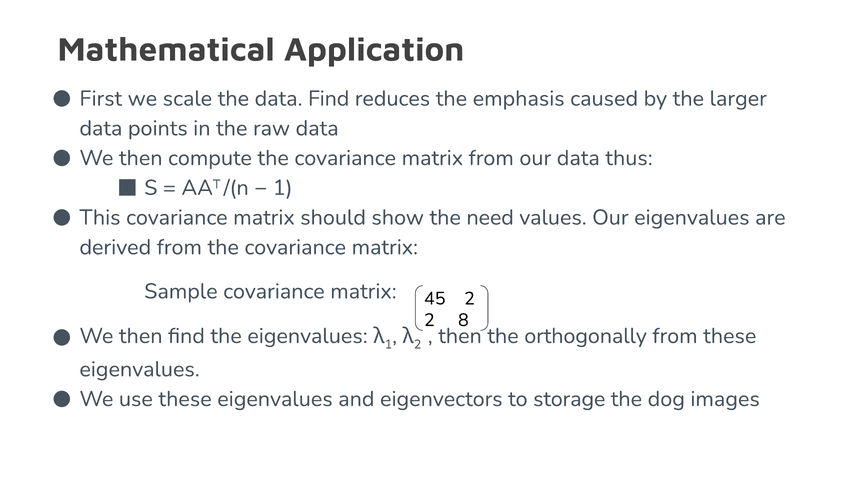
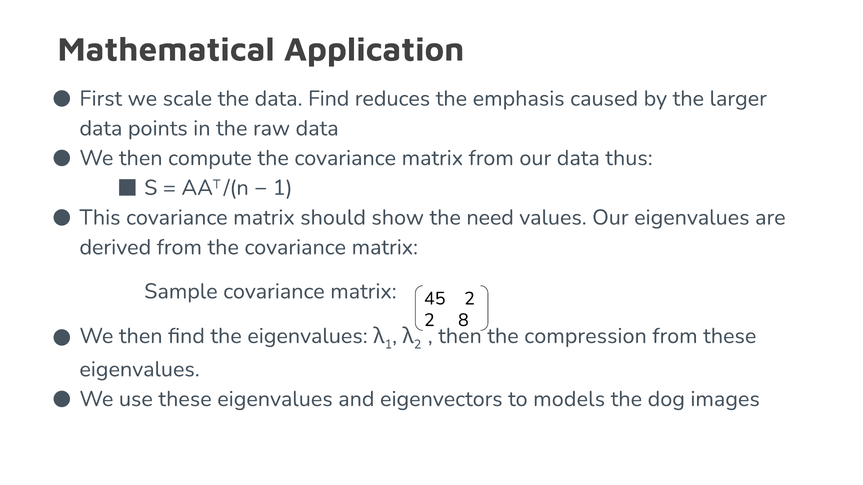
orthogonally: orthogonally -> compression (586, 336)
storage: storage -> models (569, 399)
